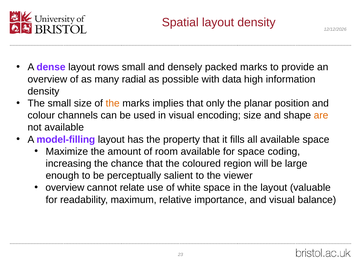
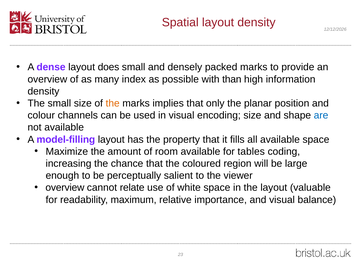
rows: rows -> does (108, 67)
radial: radial -> index (134, 79)
data: data -> than (232, 79)
are colour: orange -> blue (321, 115)
for space: space -> tables (251, 151)
